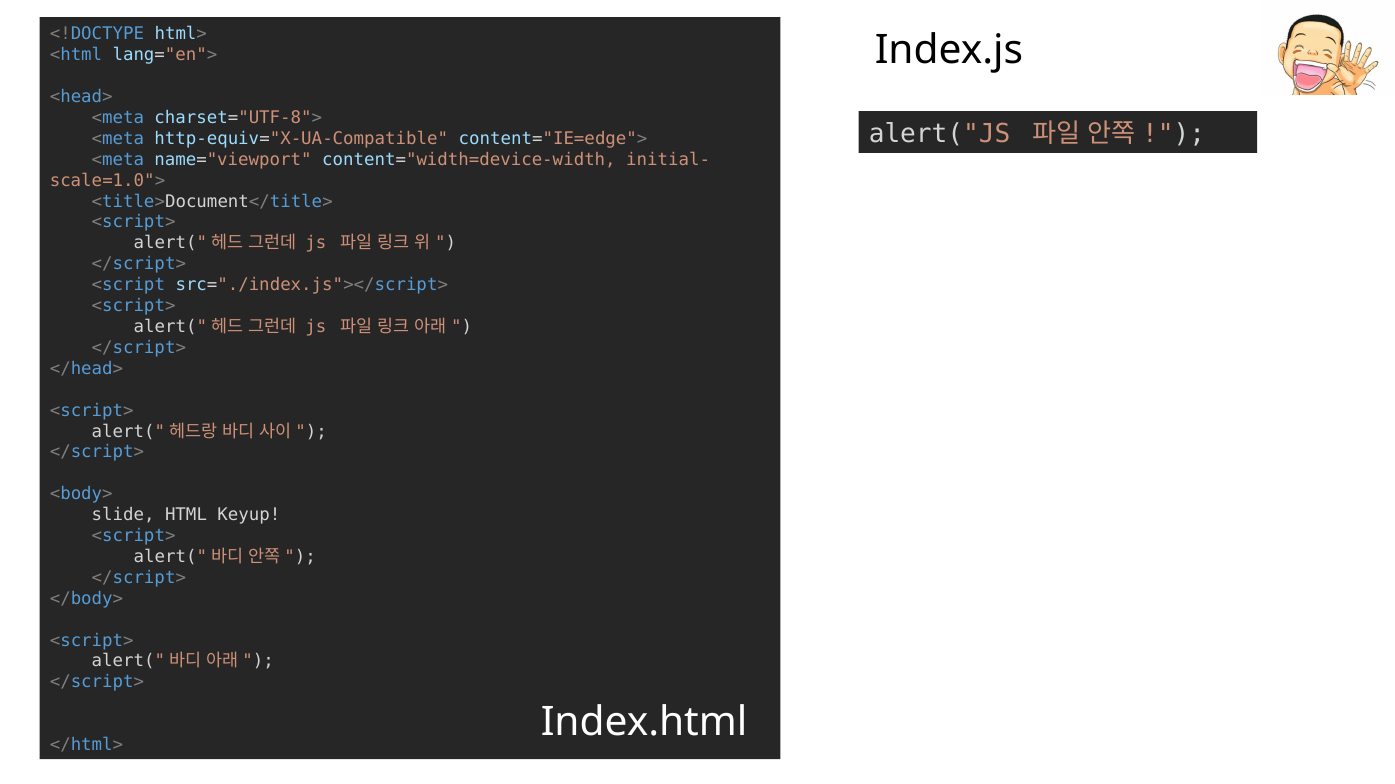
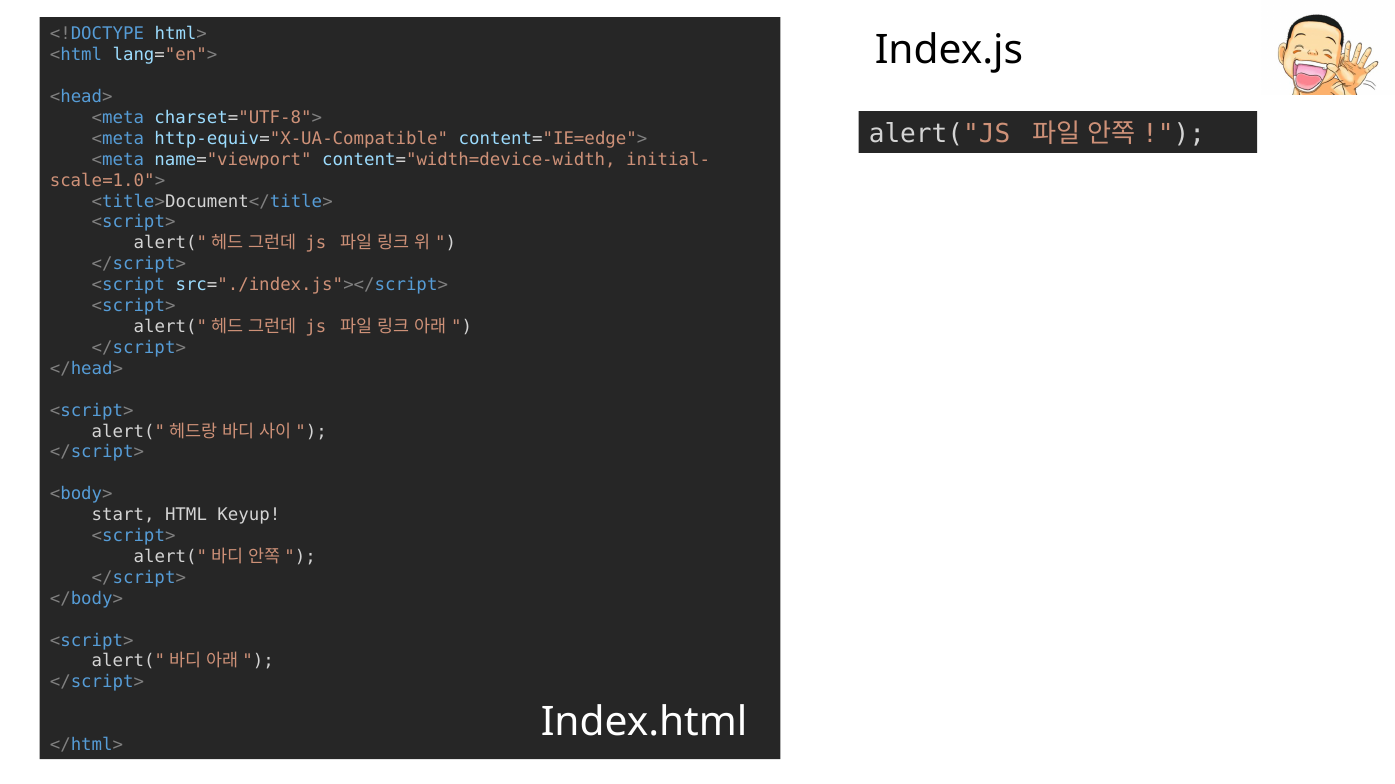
slide: slide -> start (123, 515)
